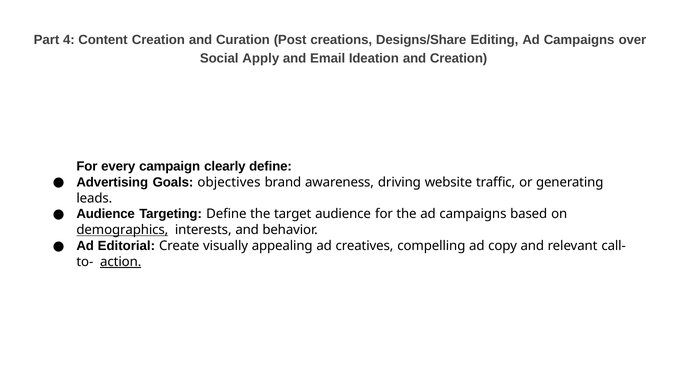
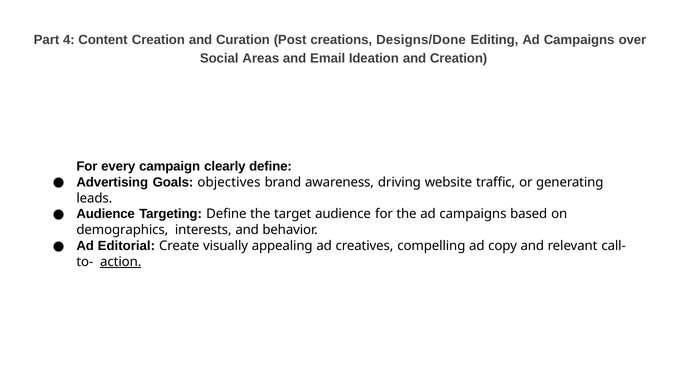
Designs/Share: Designs/Share -> Designs/Done (421, 40)
Apply: Apply -> Areas (261, 58)
demographics underline: present -> none (122, 230)
